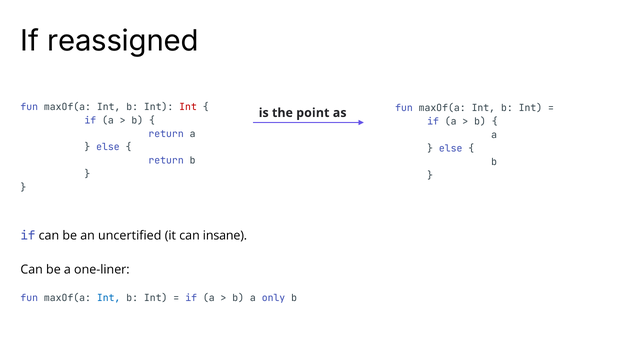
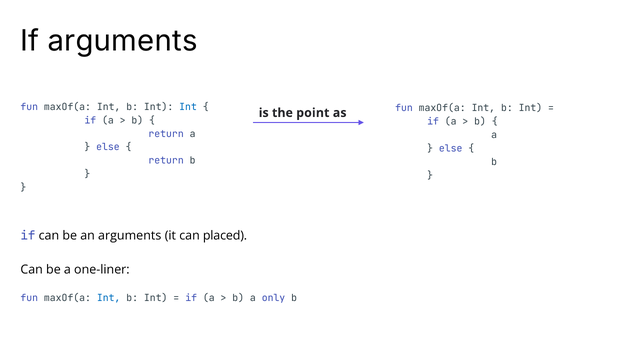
If reassigned: reassigned -> arguments (123, 41)
Int colour: red -> blue (188, 107)
an uncertified: uncertified -> arguments (130, 235)
insane: insane -> placed (225, 235)
